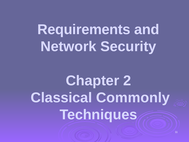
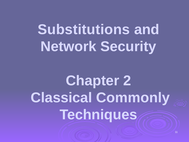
Requirements: Requirements -> Substitutions (84, 29)
